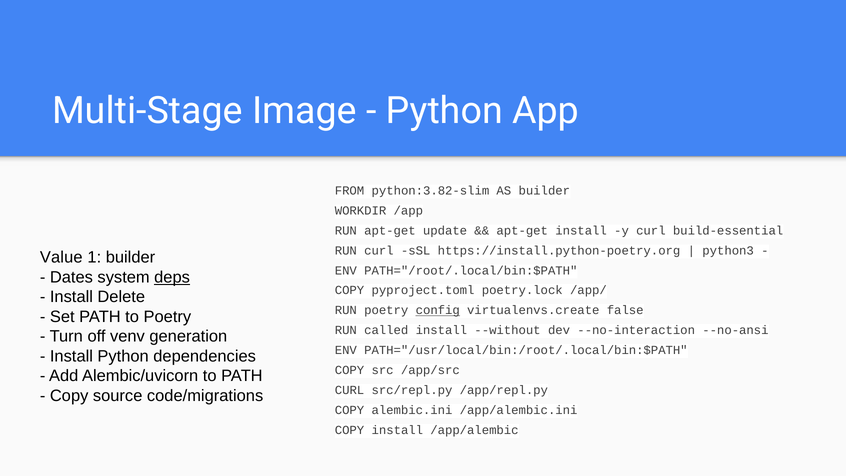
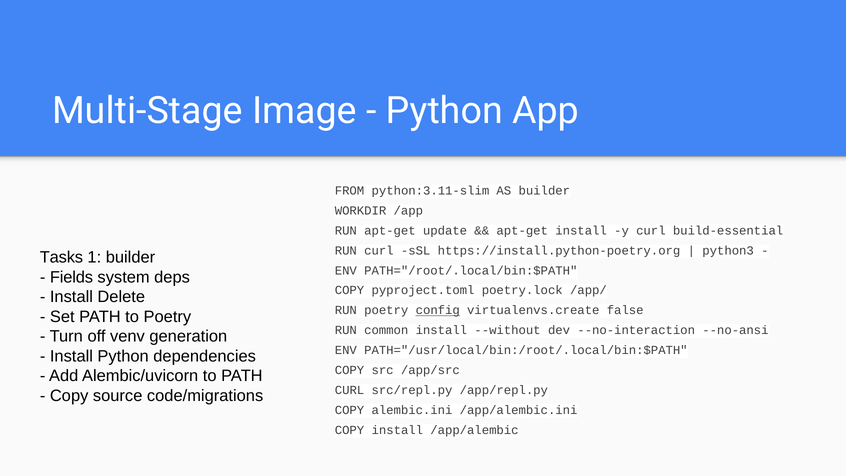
python:3.82-slim: python:3.82-slim -> python:3.11-slim (430, 191)
Value: Value -> Tasks (61, 257)
Dates: Dates -> Fields (72, 277)
deps underline: present -> none (172, 277)
called: called -> common (386, 330)
